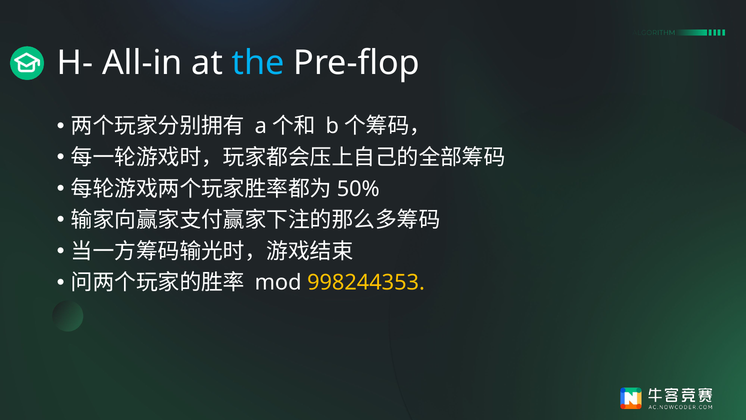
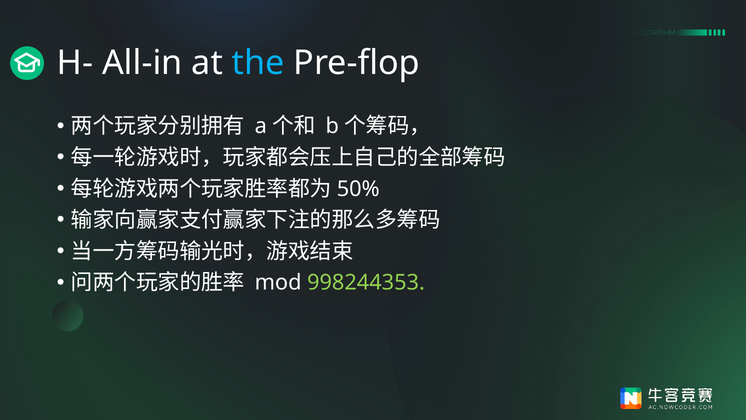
998244353 colour: yellow -> light green (366, 283)
